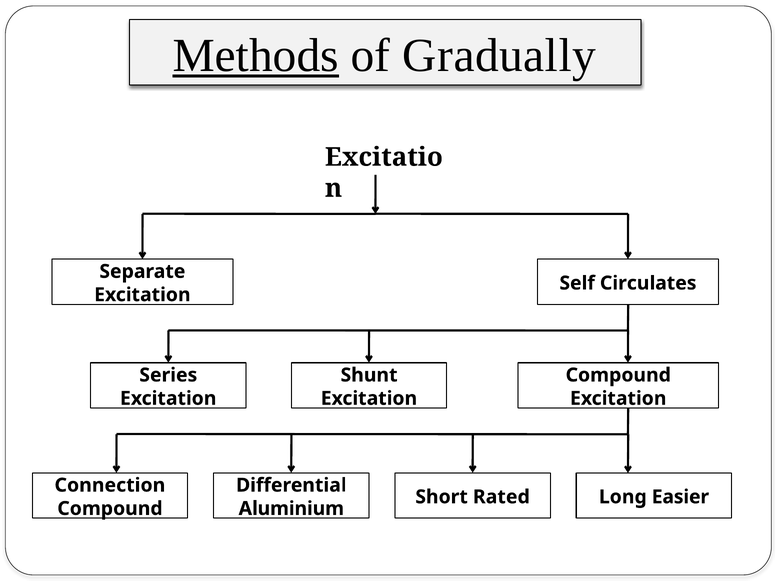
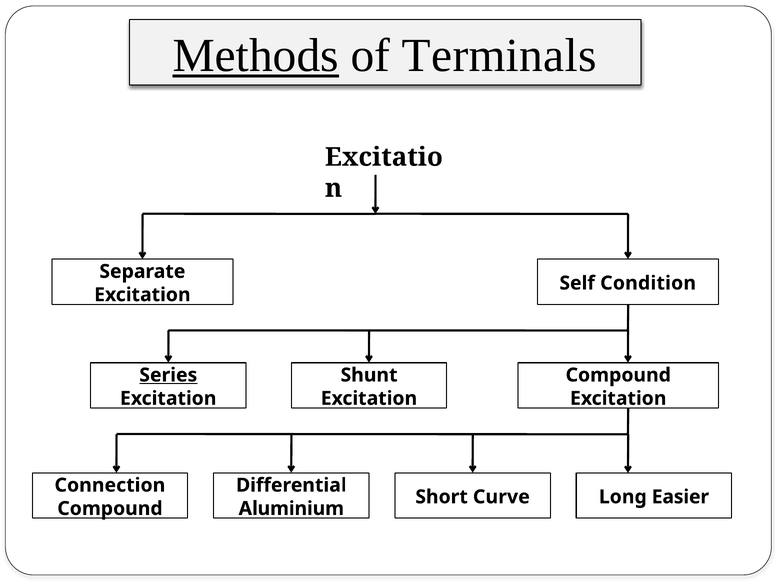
Gradually: Gradually -> Terminals (499, 56)
Circulates: Circulates -> Condition (648, 283)
Series underline: none -> present (168, 375)
Rated: Rated -> Curve (501, 497)
